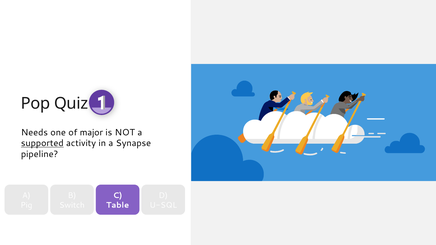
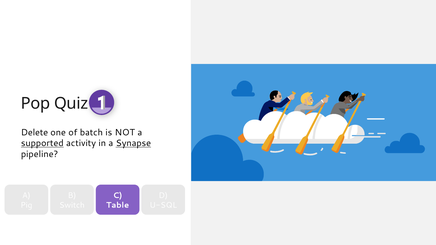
Needs: Needs -> Delete (34, 133)
major: major -> batch (91, 133)
Synapse underline: none -> present (133, 143)
